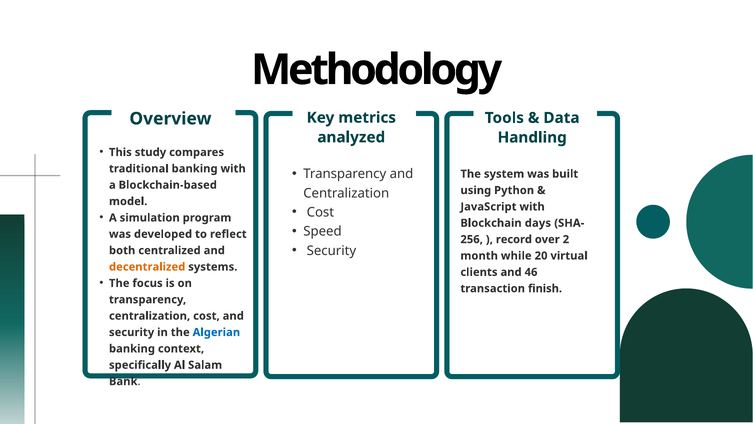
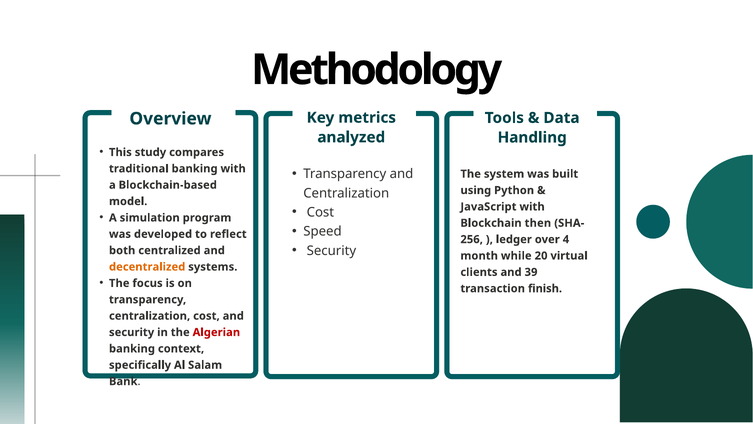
days: days -> then (538, 223)
record: record -> ledger (514, 239)
2: 2 -> 4 (566, 239)
46: 46 -> 39 (531, 272)
Algerian colour: blue -> red (216, 332)
